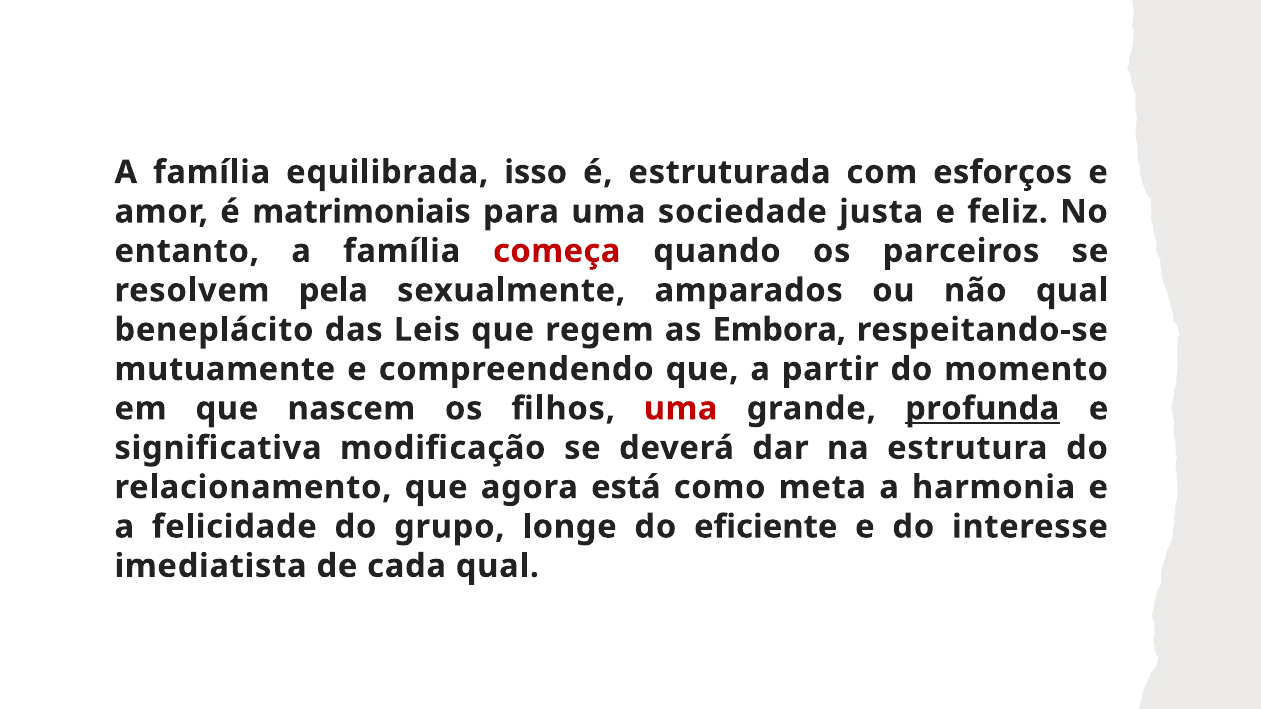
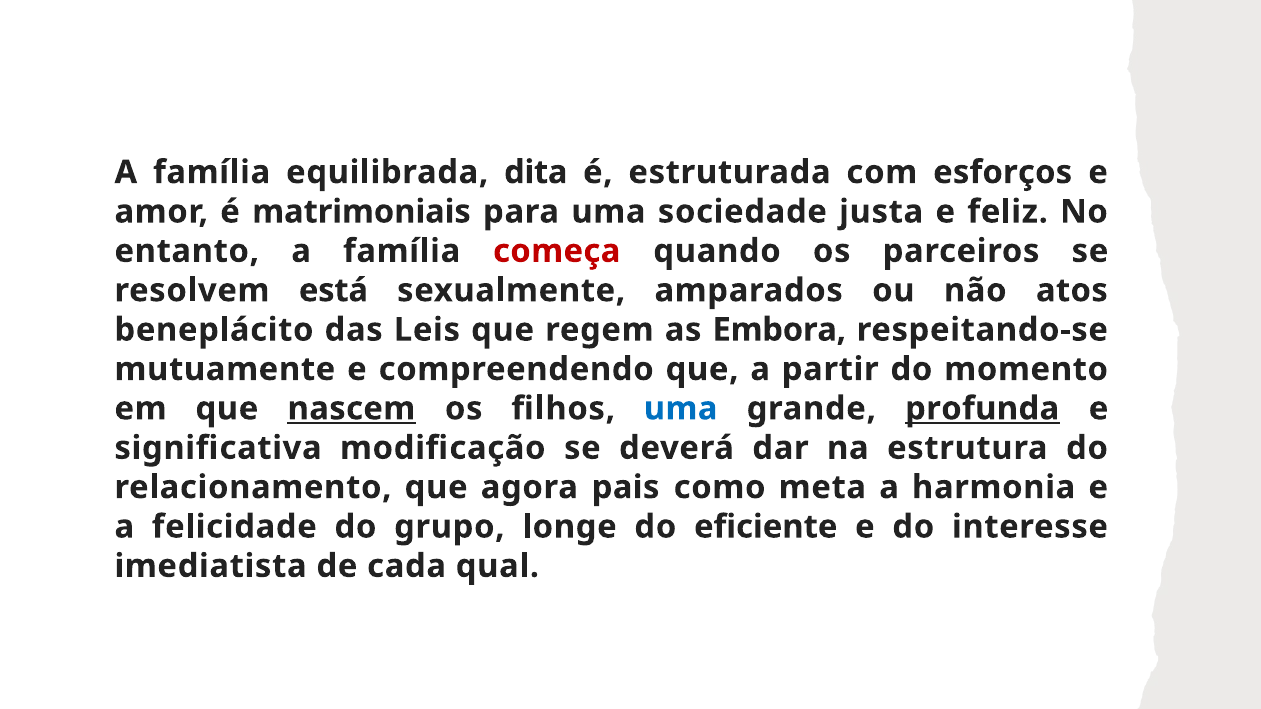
isso: isso -> dita (536, 172)
pela: pela -> está (333, 291)
não qual: qual -> atos (1072, 291)
nascem underline: none -> present (351, 409)
uma colour: red -> blue (681, 409)
está: está -> pais (626, 488)
